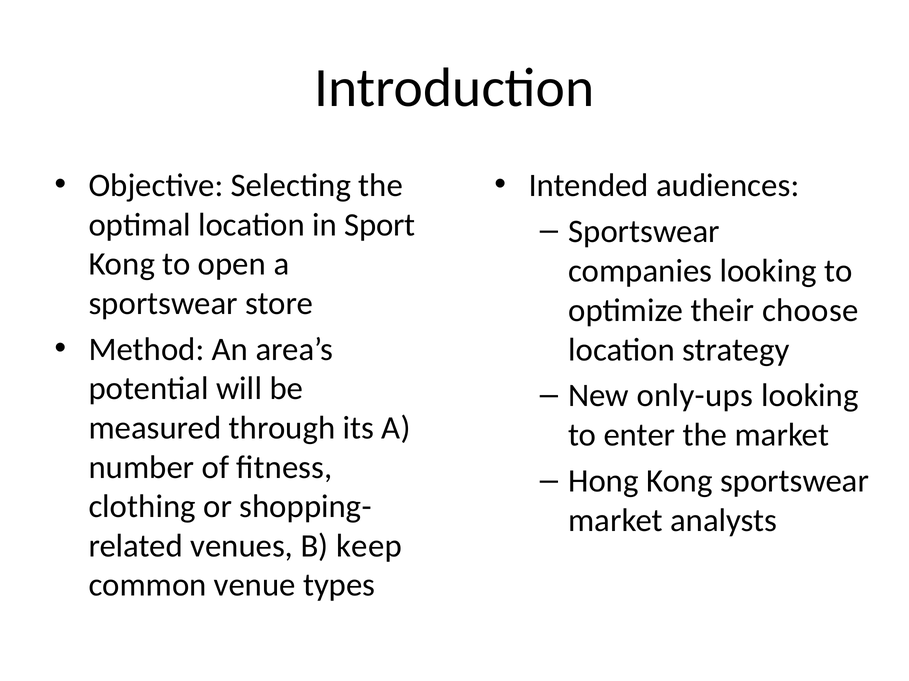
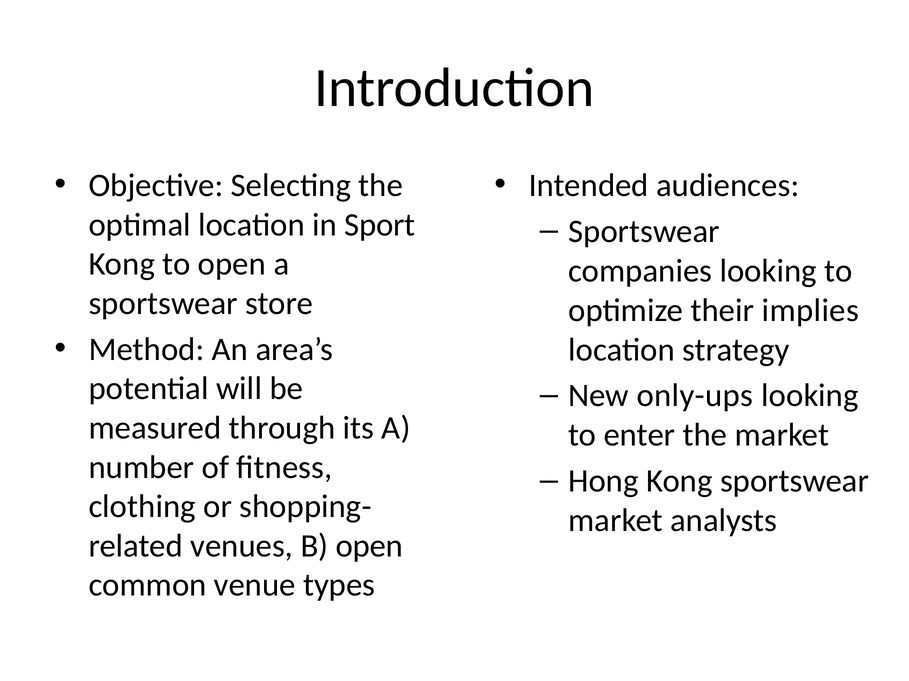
choose: choose -> implies (810, 311)
B keep: keep -> open (369, 546)
